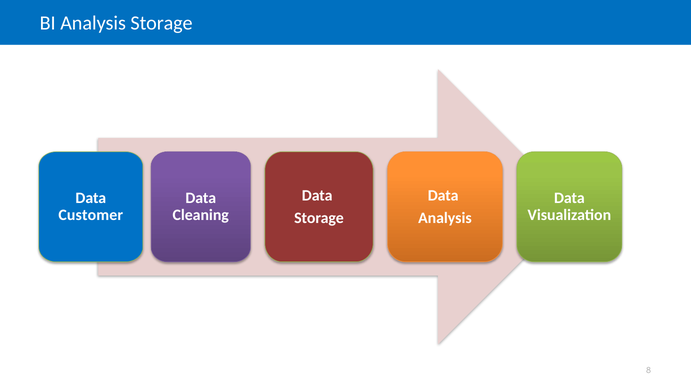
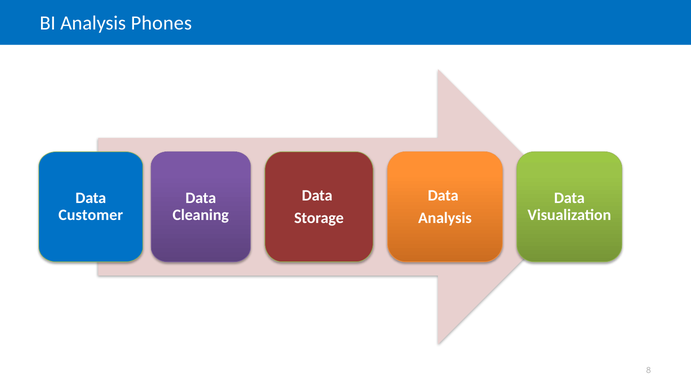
Analysis Storage: Storage -> Phones (161, 23)
